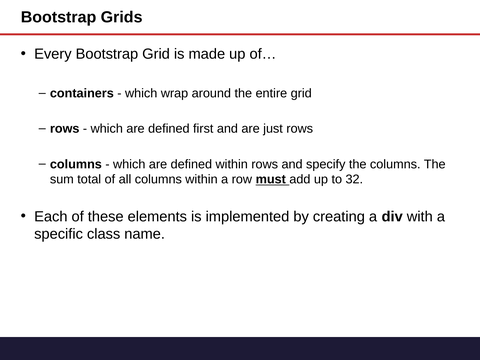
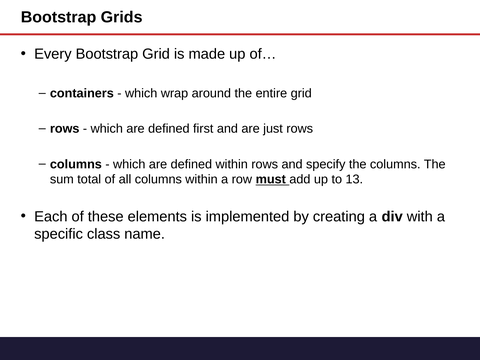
32: 32 -> 13 (354, 179)
